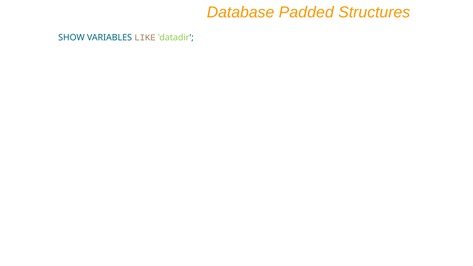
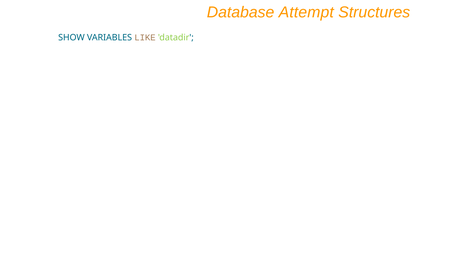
Padded: Padded -> Attempt (306, 12)
